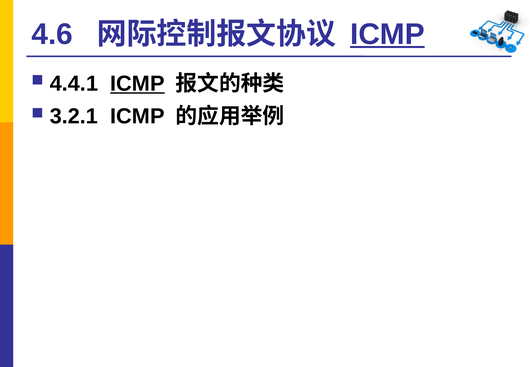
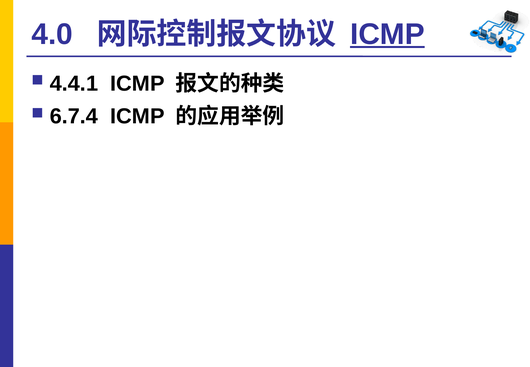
4.6: 4.6 -> 4.0 (52, 34)
ICMP underline: present -> none (137, 84)
3.2.1: 3.2.1 -> 6.7.4 (74, 116)
